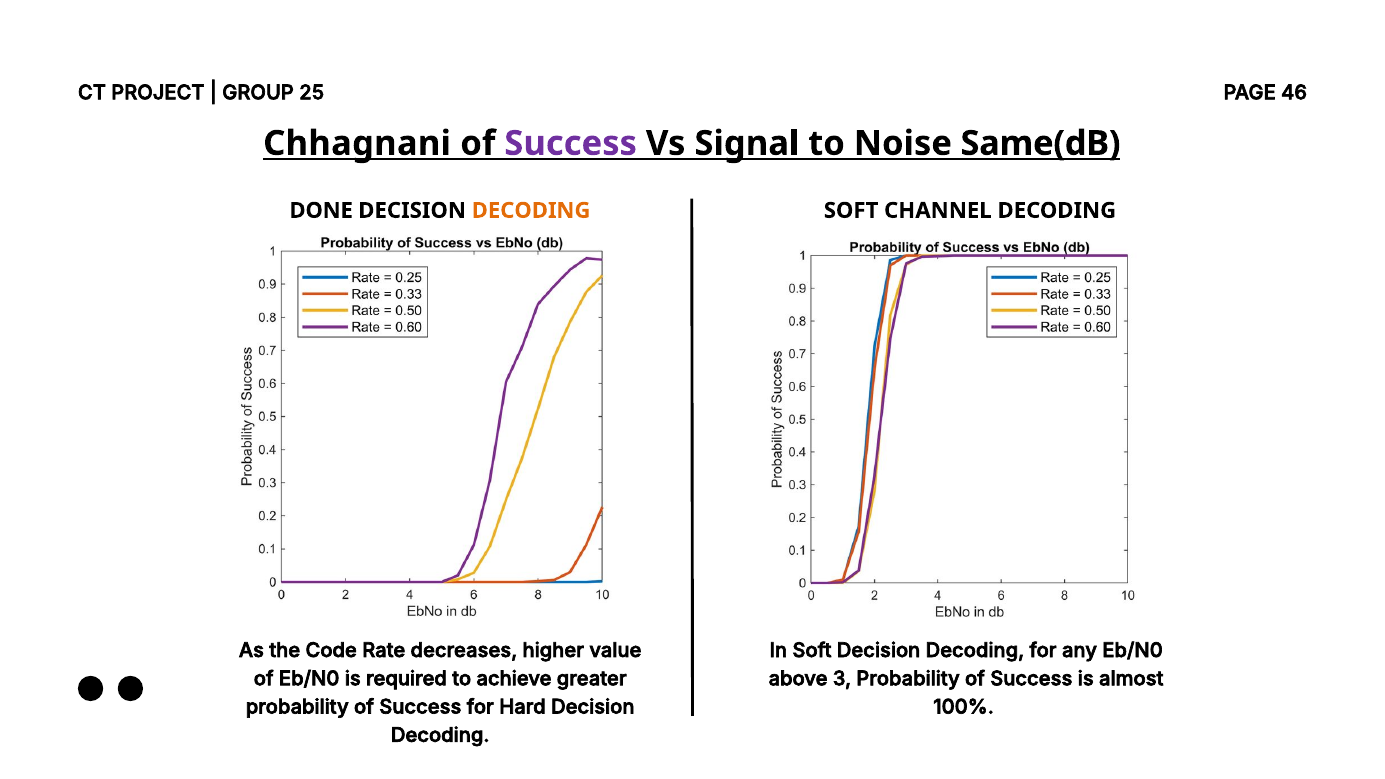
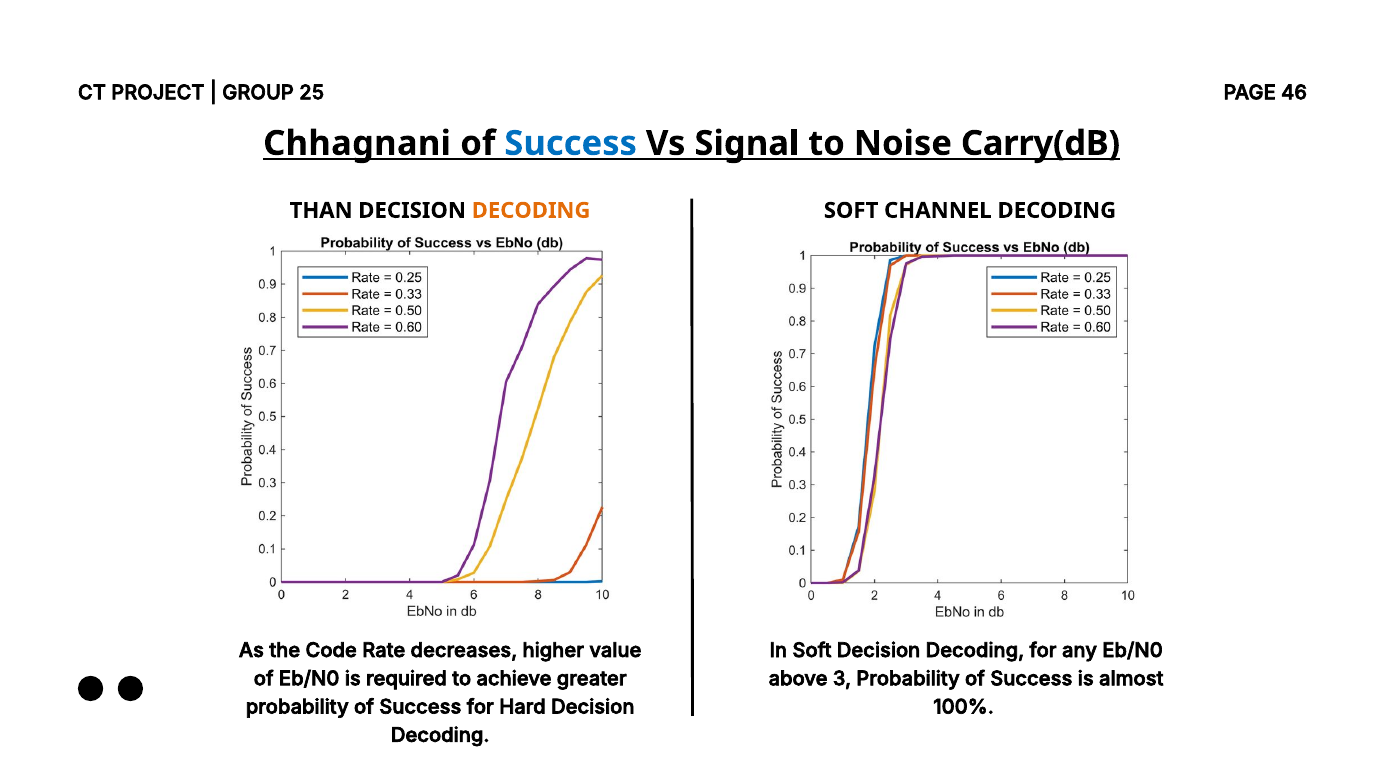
Success colour: purple -> blue (571, 143)
Same(dB: Same(dB -> Carry(dB (1041, 143)
DONE: DONE -> THAN (321, 211)
